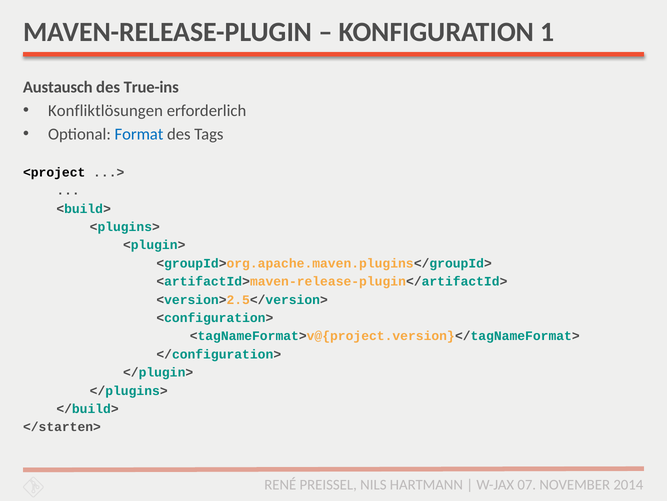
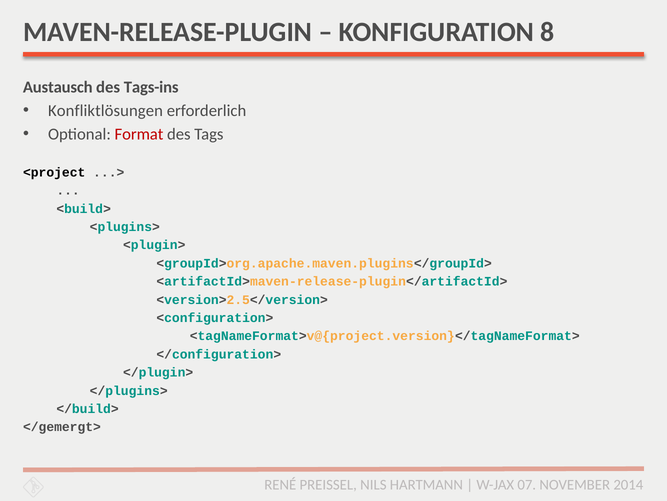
1: 1 -> 8 (547, 32)
True-ins: True-ins -> Tags-ins (151, 87)
Format colour: blue -> red (139, 134)
</starten>: </starten> -> </gemergt> (62, 427)
